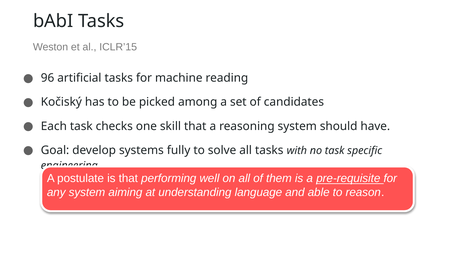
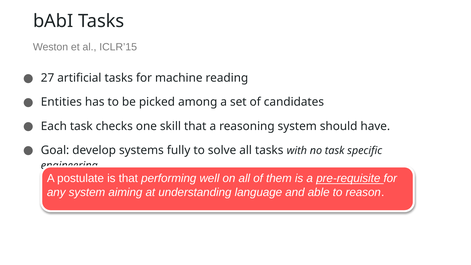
96: 96 -> 27 (48, 78)
Kočiský: Kočiský -> Entities (61, 102)
